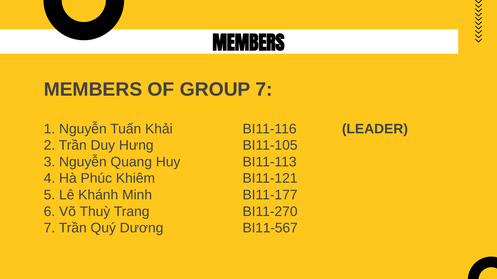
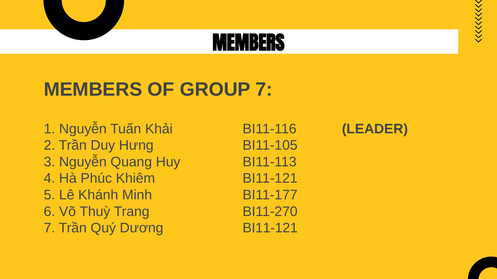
Dương BI11-567: BI11-567 -> BI11-121 (270, 229)
